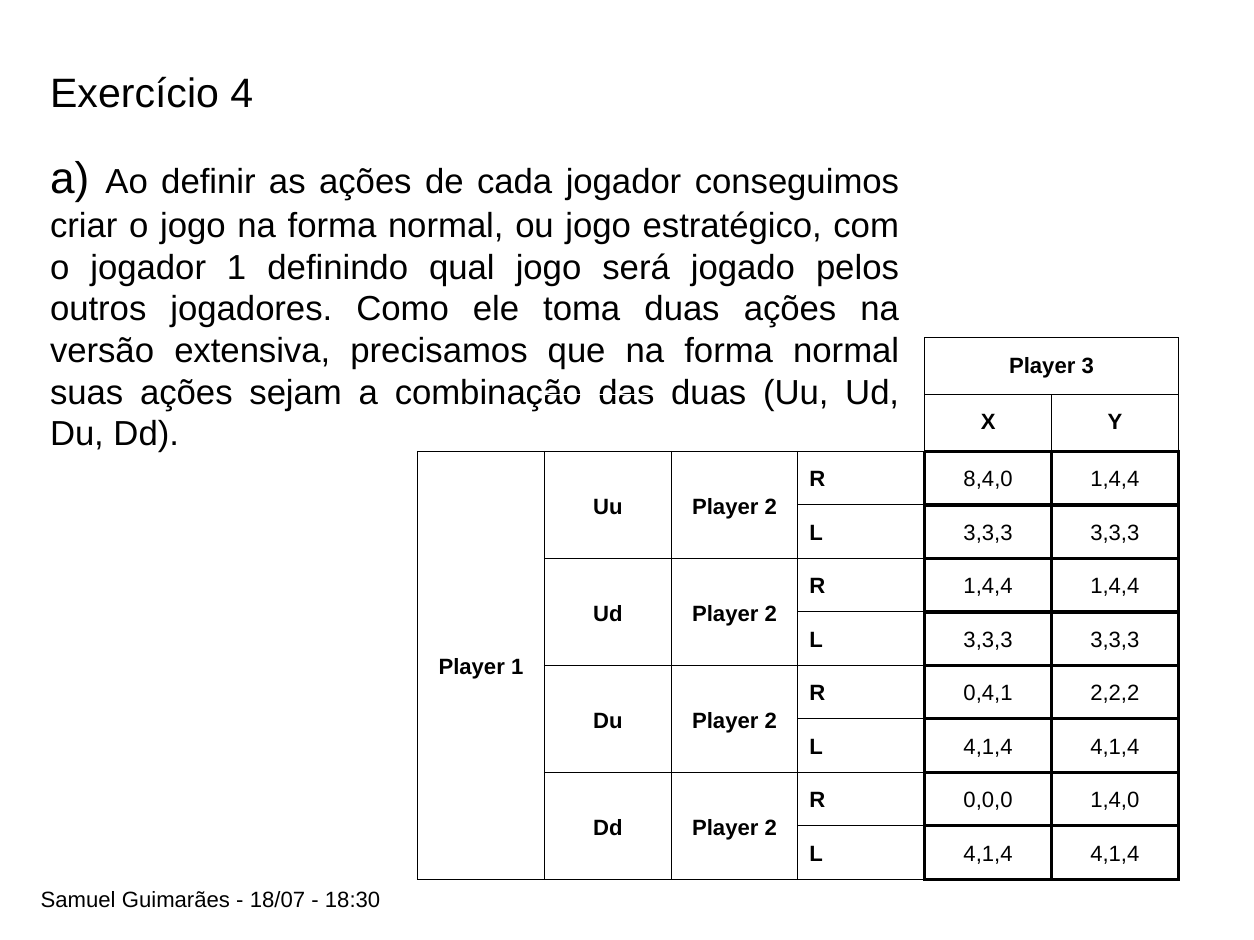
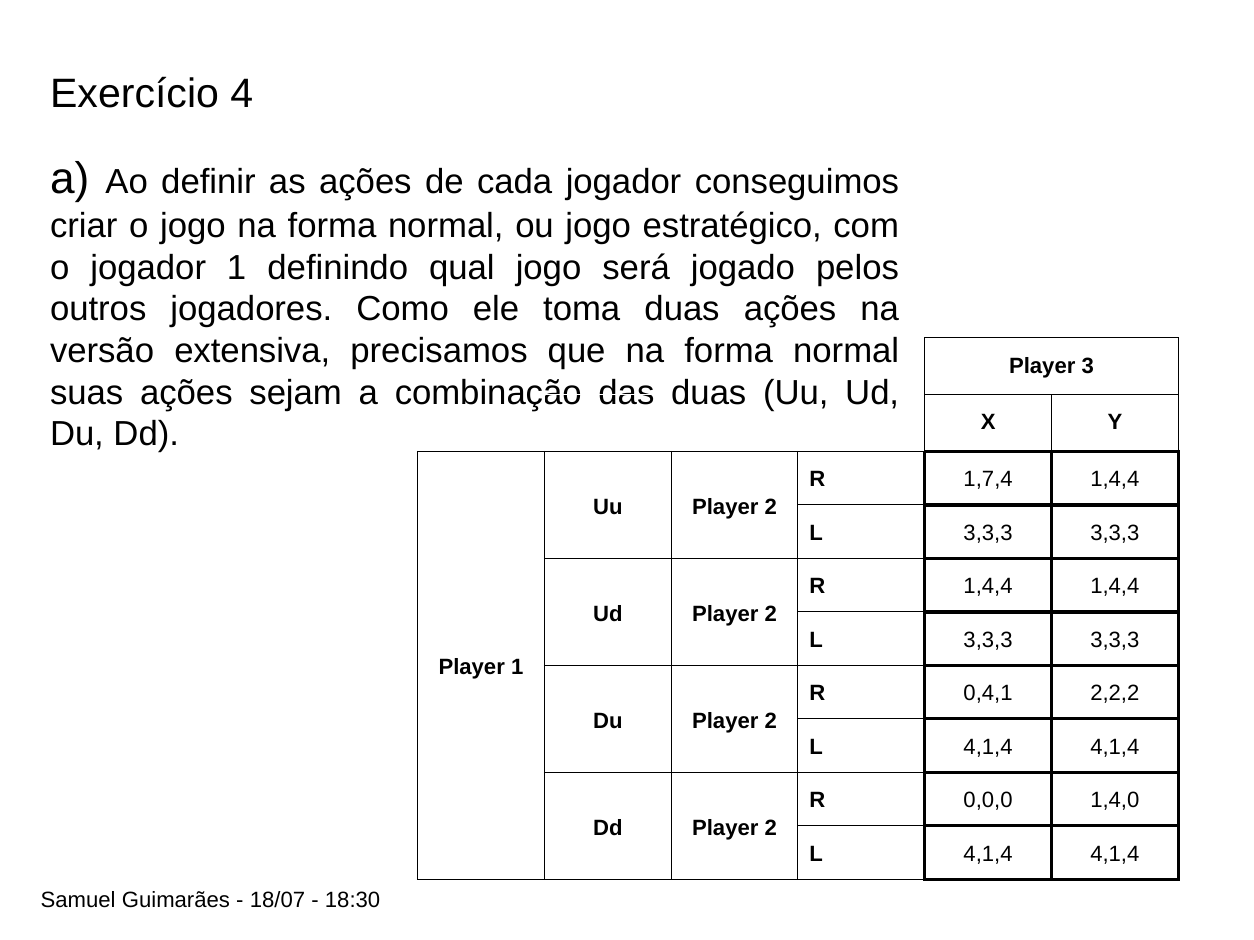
8,4,0: 8,4,0 -> 1,7,4 (988, 480)
